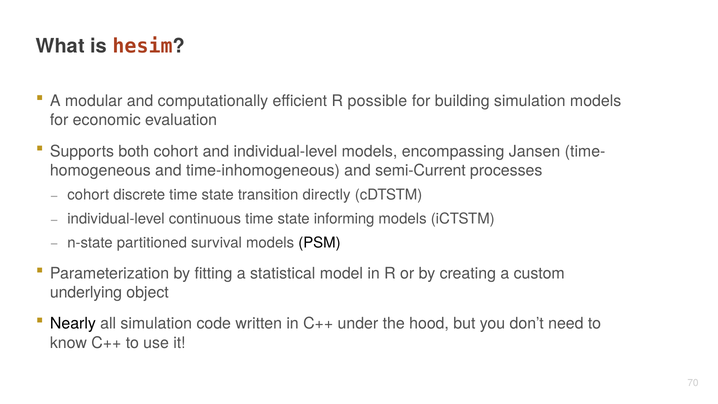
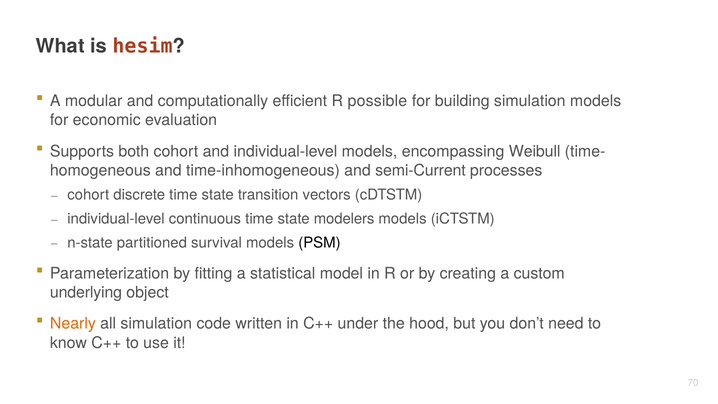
Jansen: Jansen -> Weibull (535, 151)
directly: directly -> vectors (327, 195)
informing: informing -> modelers (344, 219)
Nearly colour: black -> orange (73, 324)
